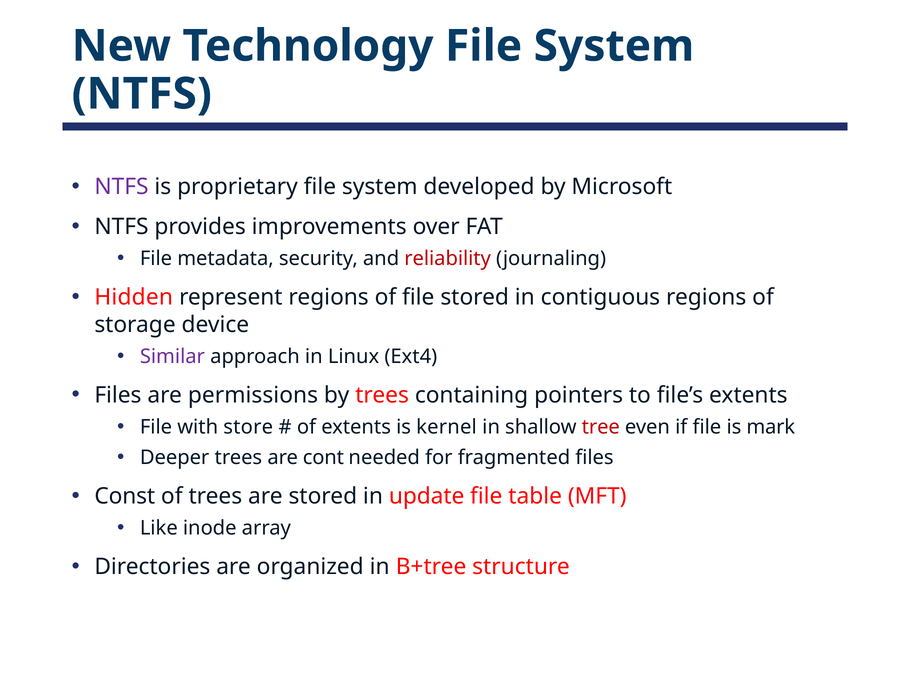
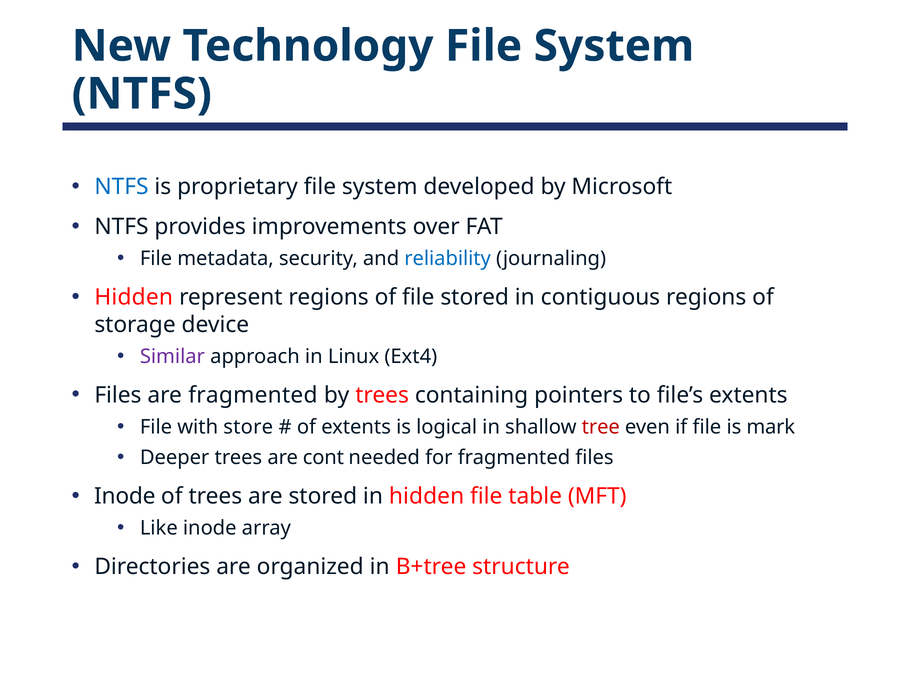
NTFS colour: purple -> blue (121, 187)
reliability colour: red -> blue (448, 258)
are permissions: permissions -> fragmented (253, 395)
kernel: kernel -> logical (447, 427)
Const: Const -> Inode (125, 496)
in update: update -> hidden (427, 496)
